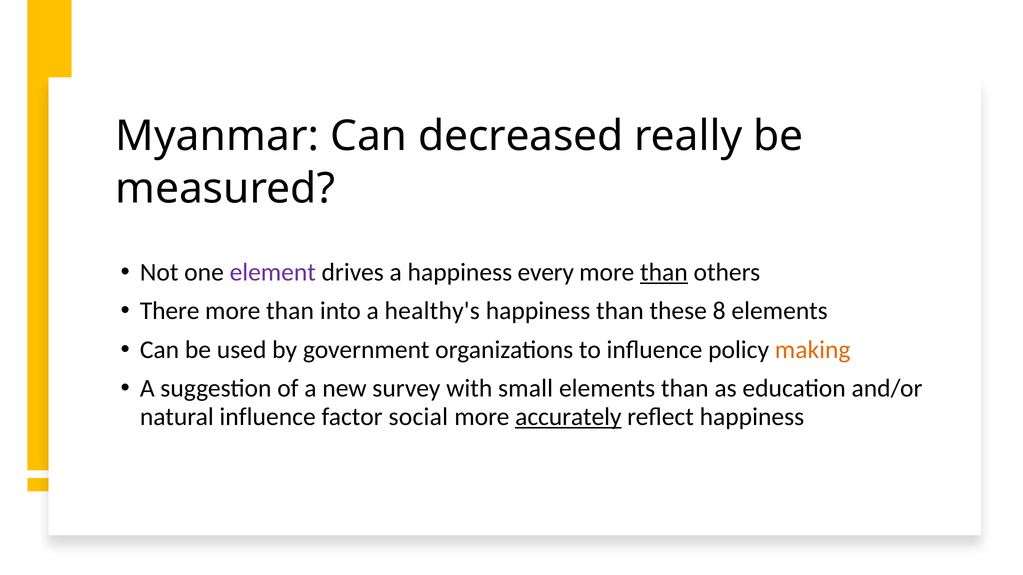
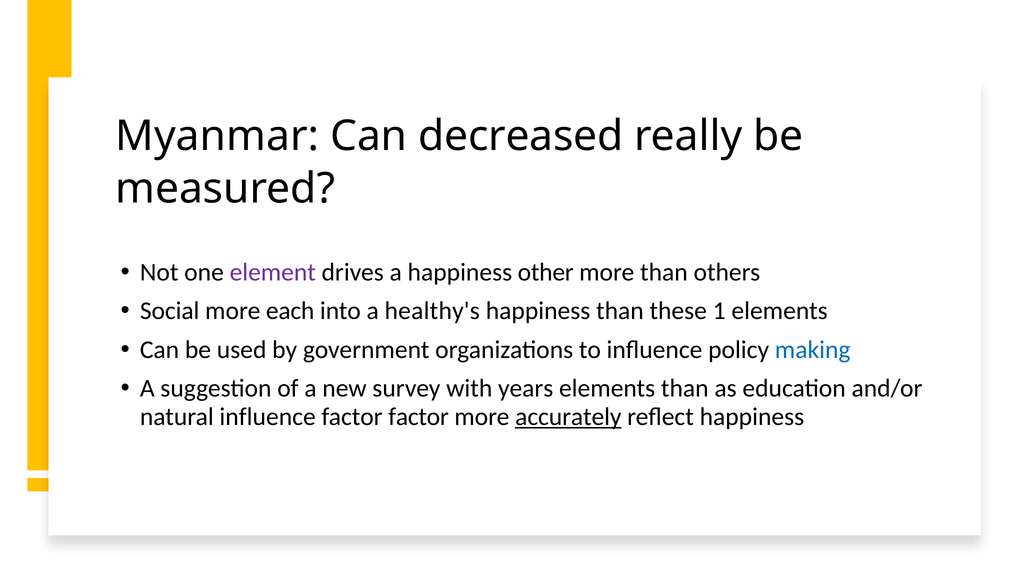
every: every -> other (546, 273)
than underline: present -> none (664, 273)
There: There -> Social (170, 311)
than: than -> each (290, 311)
8: 8 -> 1 (719, 311)
making colour: orange -> blue (813, 350)
small: small -> years (526, 389)
factor social: social -> factor (419, 417)
